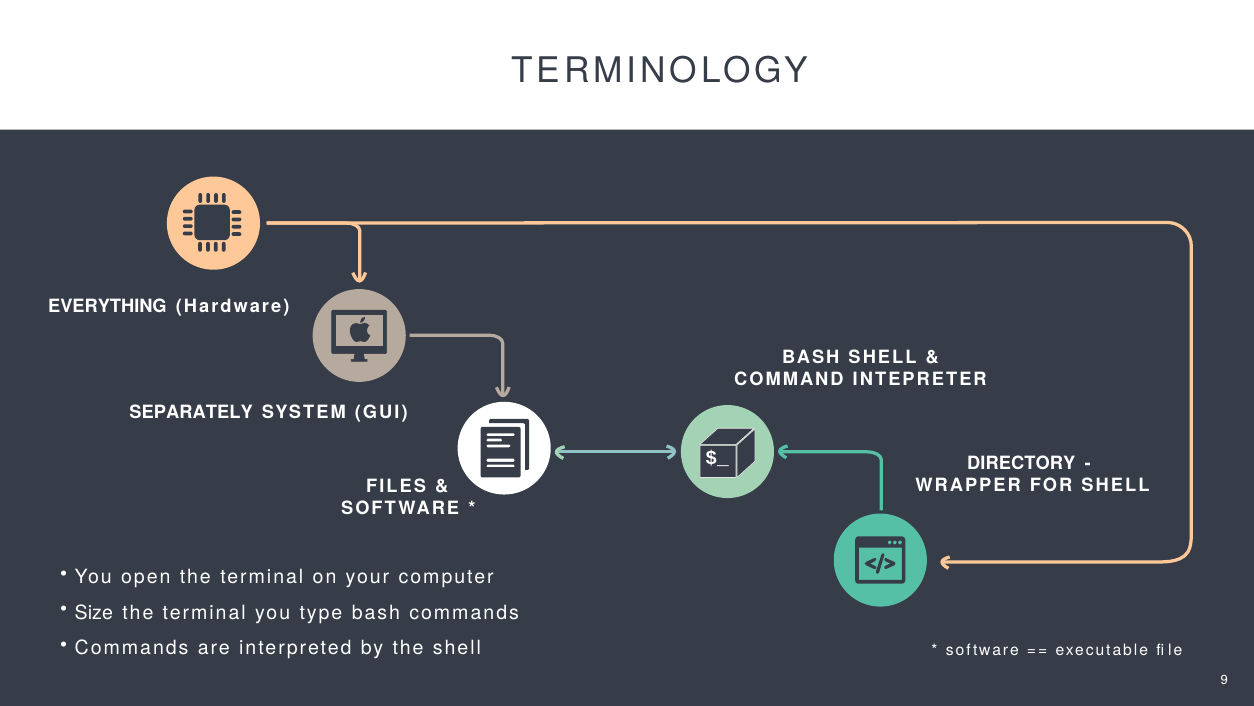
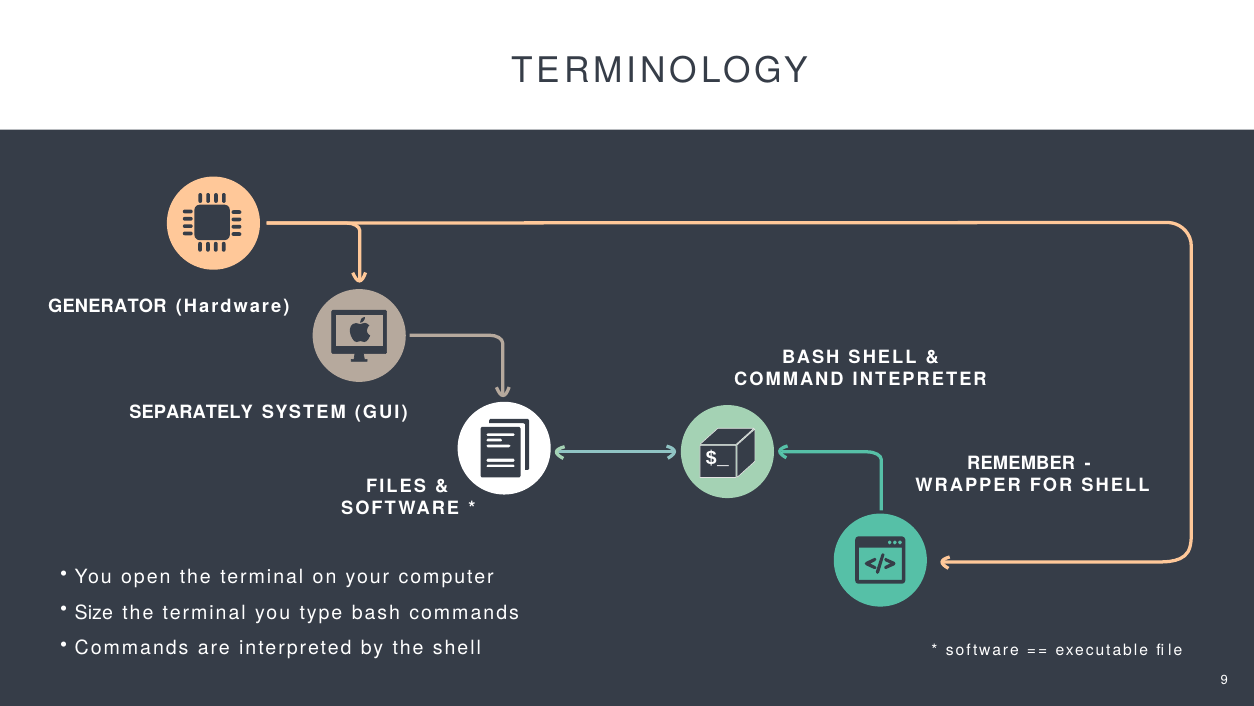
EVERYTHING: EVERYTHING -> GENERATOR (107, 306)
DIRECTORY: DIRECTORY -> REMEMBER (1021, 463)
